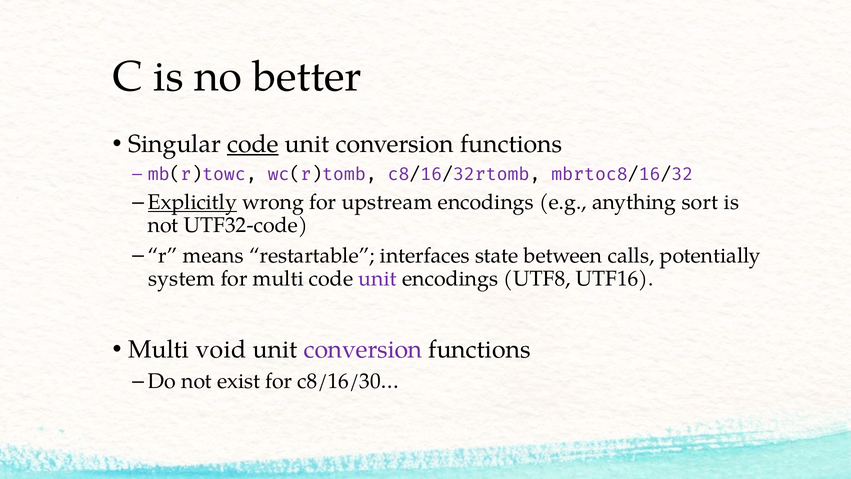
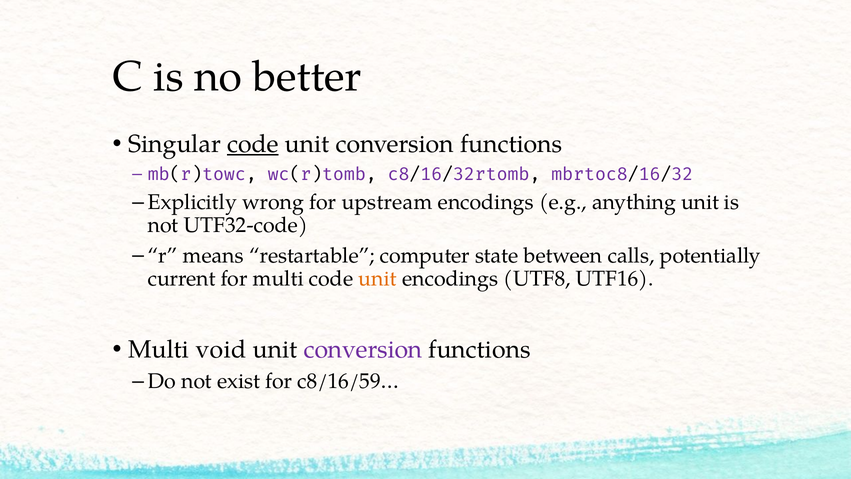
Explicitly underline: present -> none (192, 202)
anything sort: sort -> unit (700, 202)
interfaces: interfaces -> computer (425, 255)
system: system -> current (182, 278)
unit colour: purple -> orange (378, 278)
c8/16/30…: c8/16/30… -> c8/16/59… (348, 381)
